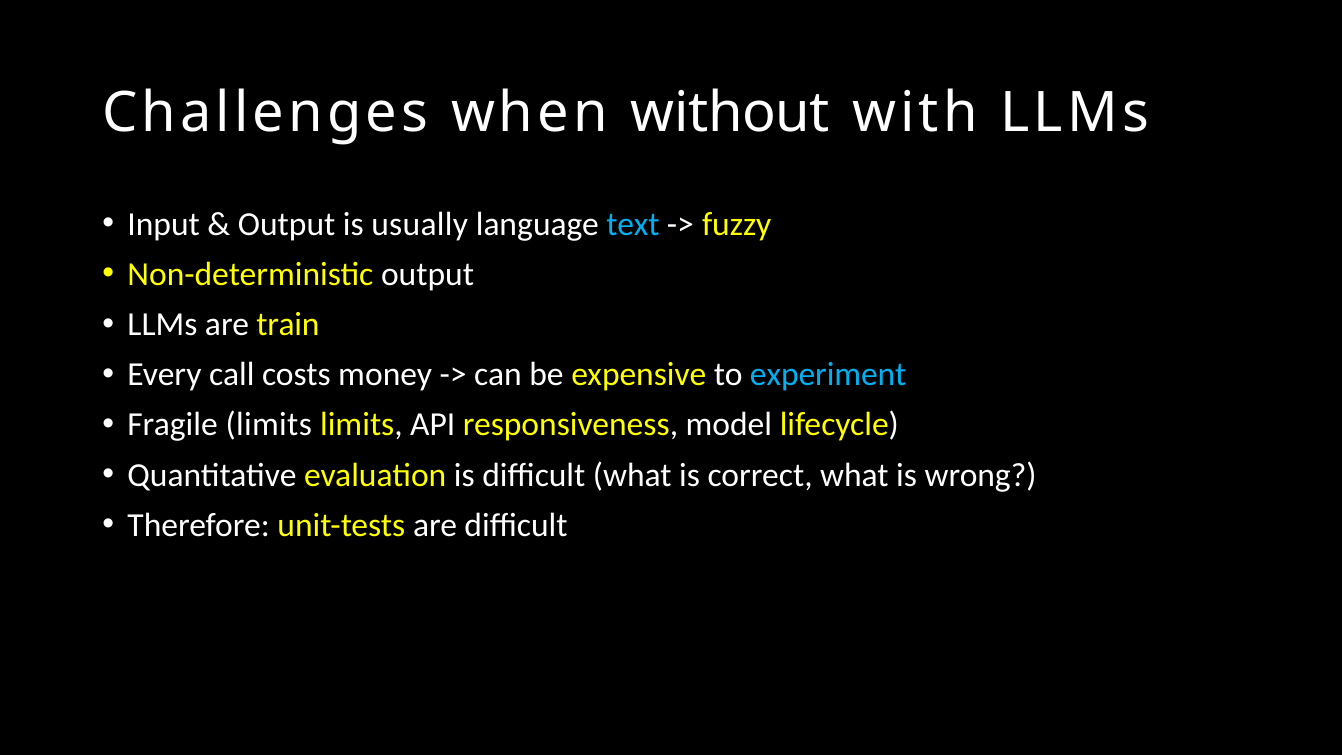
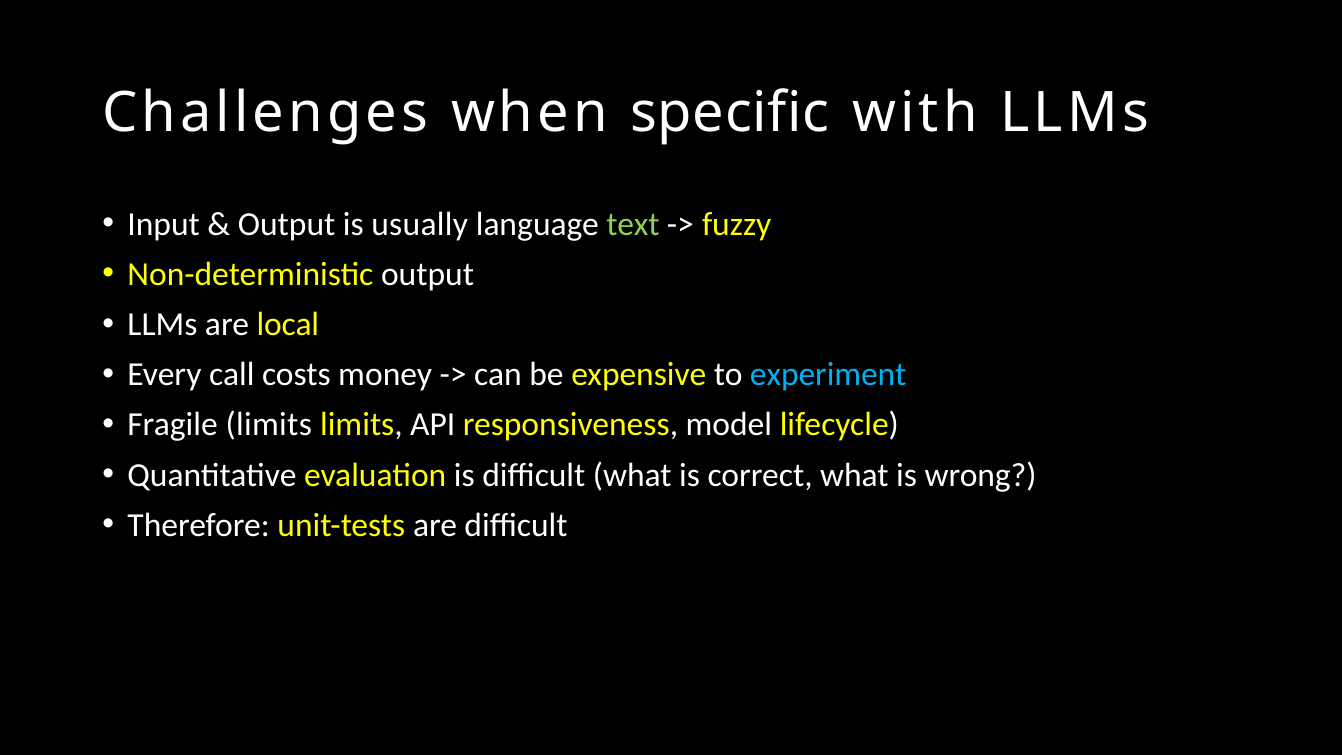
without: without -> specific (730, 113)
text colour: light blue -> light green (633, 224)
train: train -> local (288, 324)
